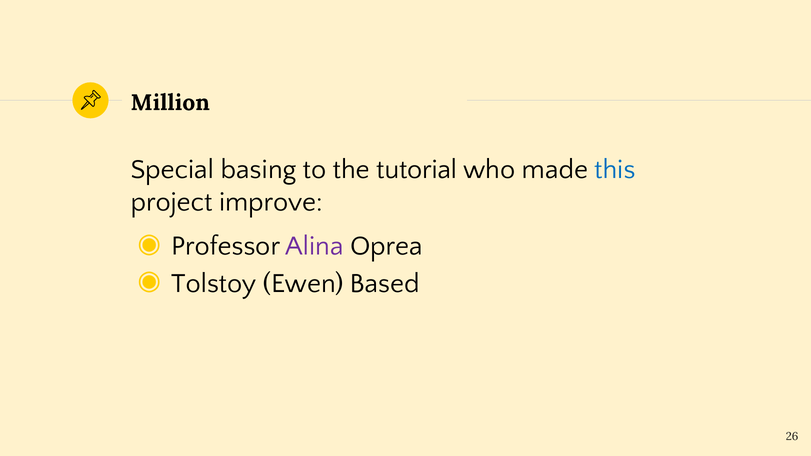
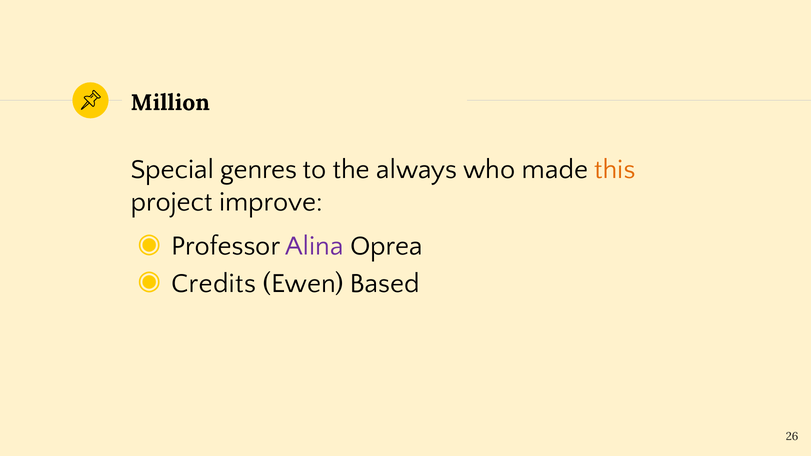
basing: basing -> genres (259, 170)
tutorial: tutorial -> always (417, 170)
this colour: blue -> orange (615, 170)
Tolstoy: Tolstoy -> Credits (214, 283)
